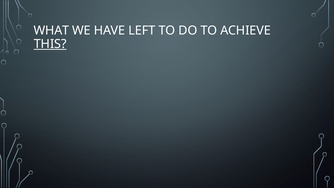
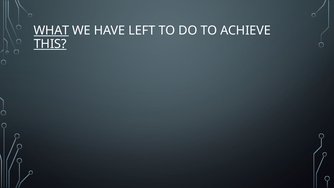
WHAT underline: none -> present (51, 30)
